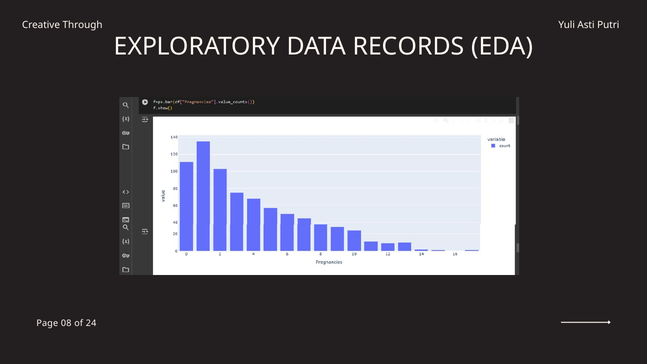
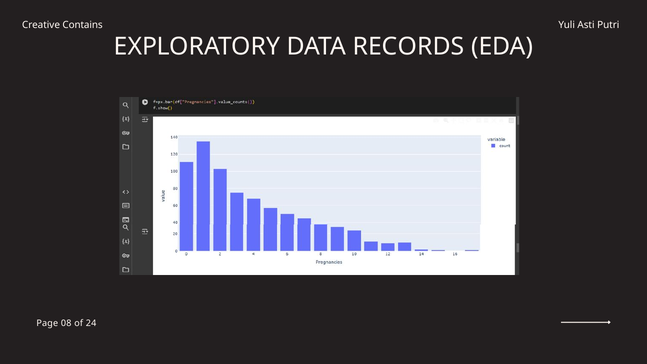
Through: Through -> Contains (83, 25)
